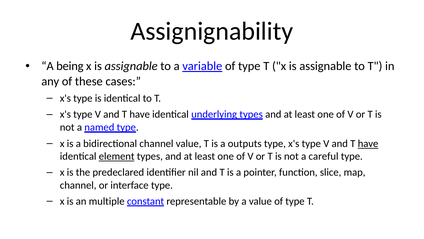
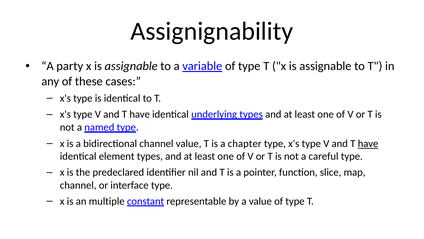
being: being -> party (70, 66)
outputs: outputs -> chapter (245, 143)
element underline: present -> none (117, 156)
